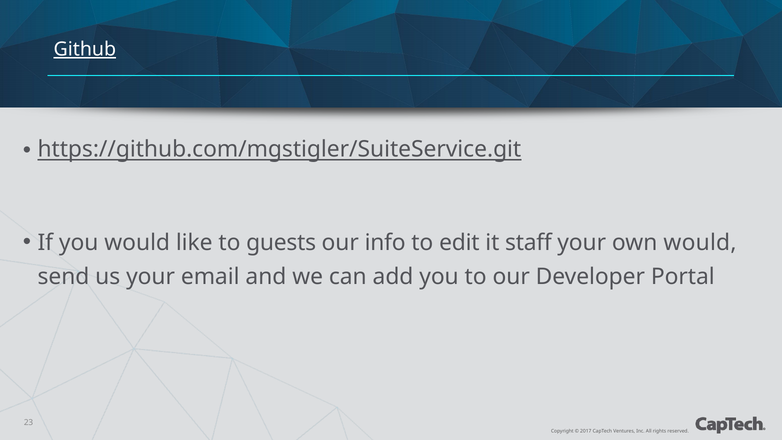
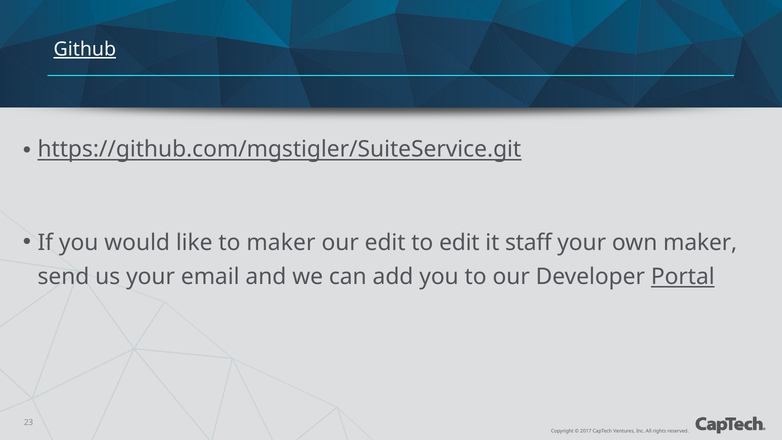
to guests: guests -> maker (281, 243)
our info: info -> edit (385, 243)
own would: would -> maker (700, 243)
Portal underline: none -> present (683, 277)
